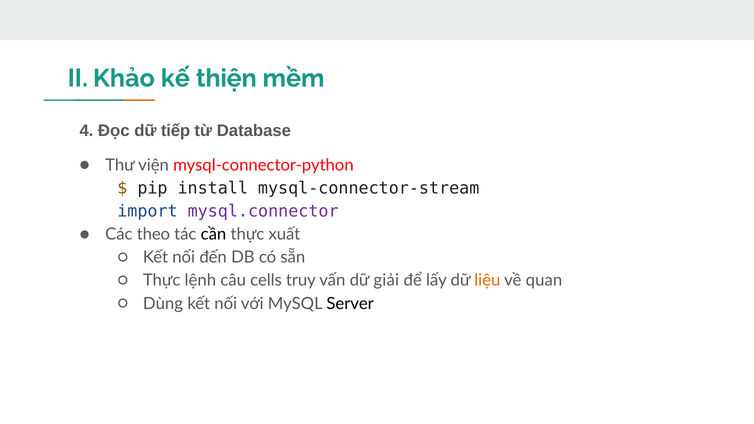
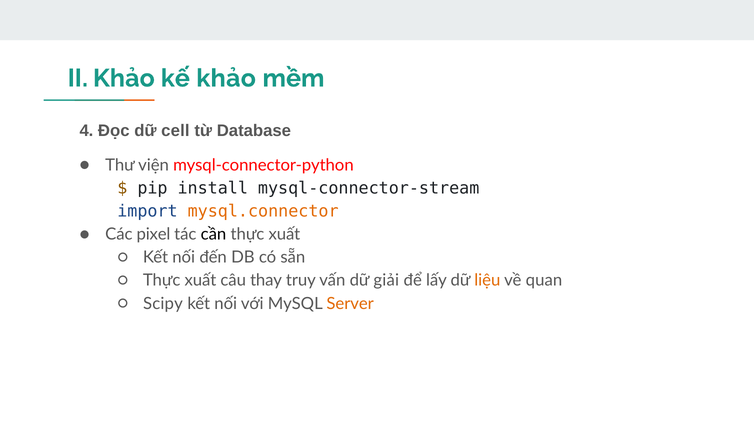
kế thiện: thiện -> khảo (226, 78)
tiếp: tiếp -> cell (175, 131)
mysql.connector colour: purple -> orange (263, 211)
theo: theo -> pixel (153, 234)
lệnh: lệnh -> xuất (200, 281)
cells: cells -> thay (266, 281)
Dùng: Dùng -> Scipy (163, 304)
Server colour: black -> orange (350, 304)
